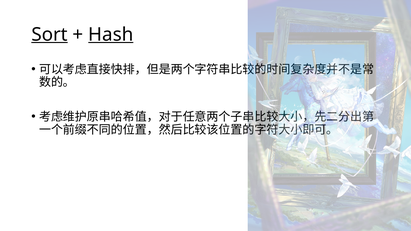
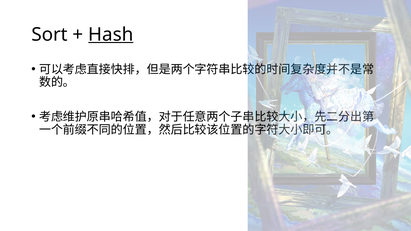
Sort underline: present -> none (49, 35)
